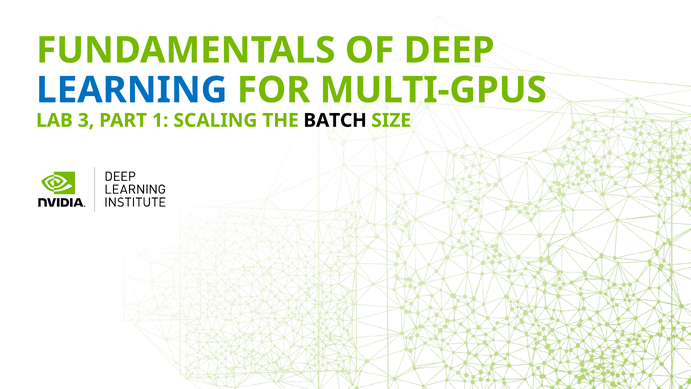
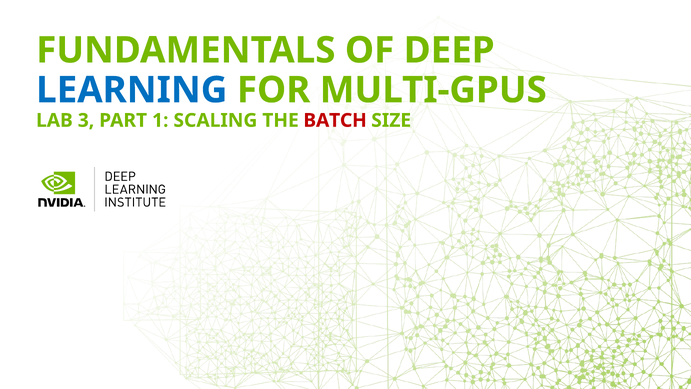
BATCH colour: black -> red (335, 120)
